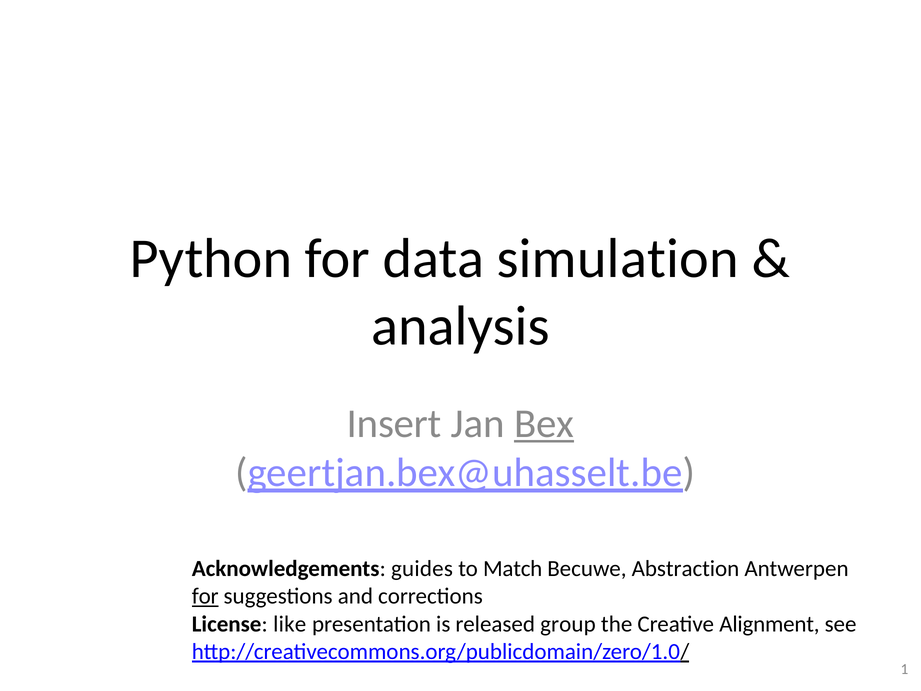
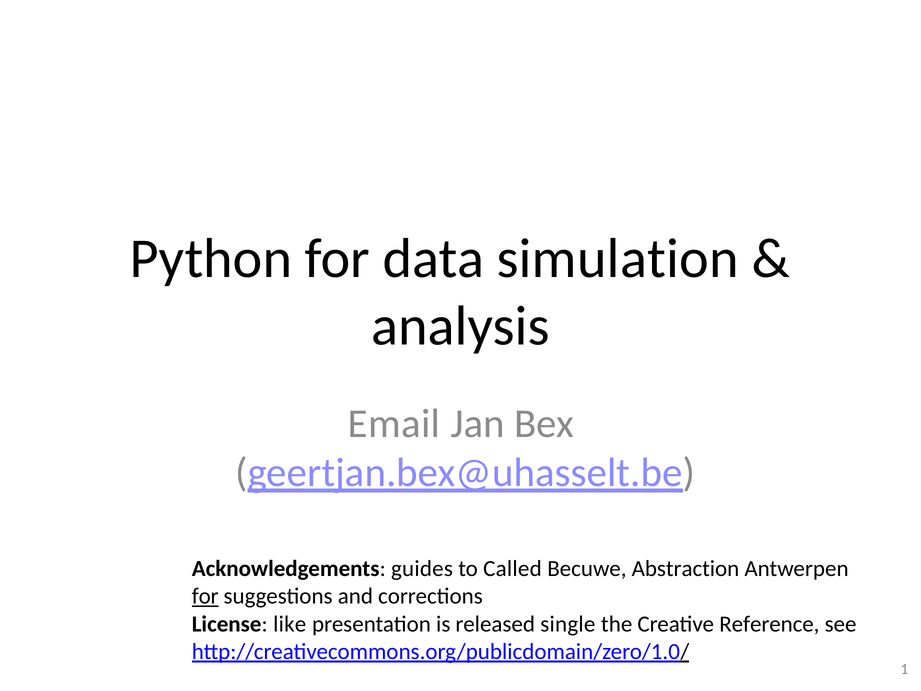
Insert: Insert -> Email (394, 423)
Bex underline: present -> none (544, 423)
Match: Match -> Called (512, 568)
group: group -> single (568, 624)
Alignment: Alignment -> Reference (769, 624)
